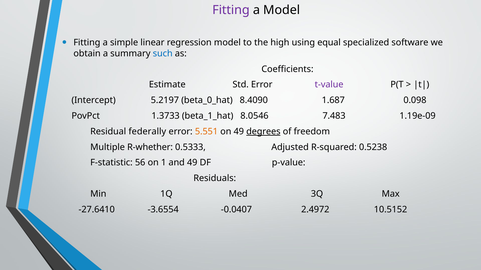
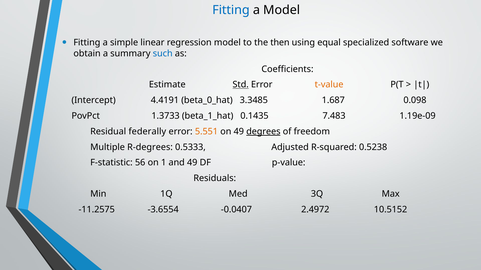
Fitting colour: purple -> blue (231, 10)
high: high -> then (280, 43)
Std underline: none -> present (241, 85)
t-value colour: purple -> orange (329, 85)
5.2197: 5.2197 -> 4.4191 (165, 100)
8.4090: 8.4090 -> 3.3485 (254, 100)
8.0546: 8.0546 -> 0.1435 (254, 116)
R-whether: R-whether -> R-degrees (150, 147)
-27.6410: -27.6410 -> -11.2575 (97, 210)
